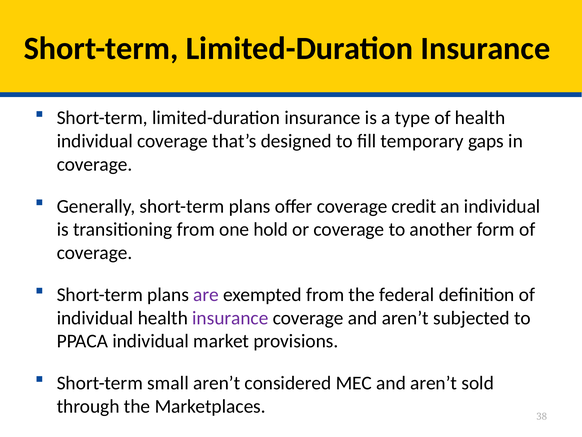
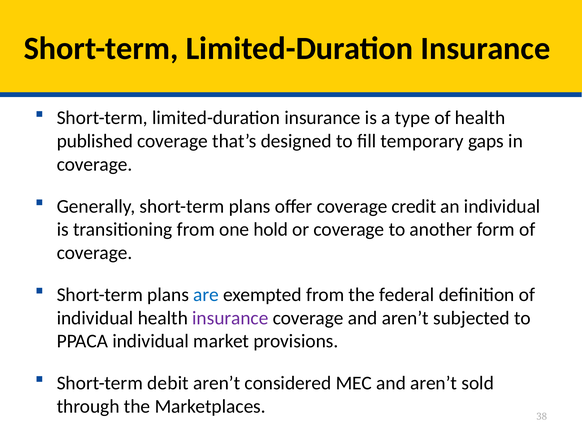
individual: individual -> published (95, 141)
are colour: purple -> blue (206, 294)
small: small -> debit (168, 383)
